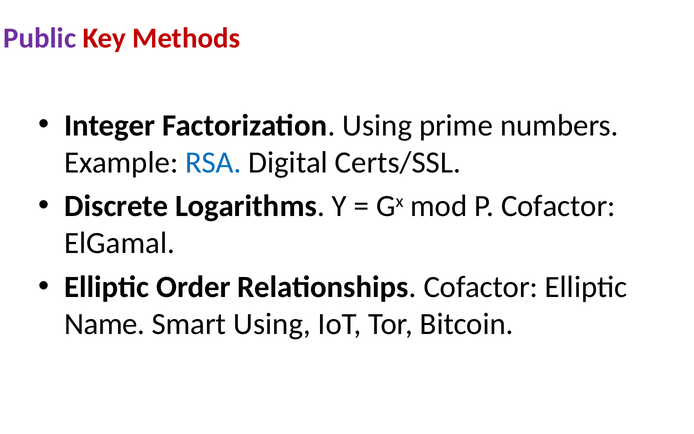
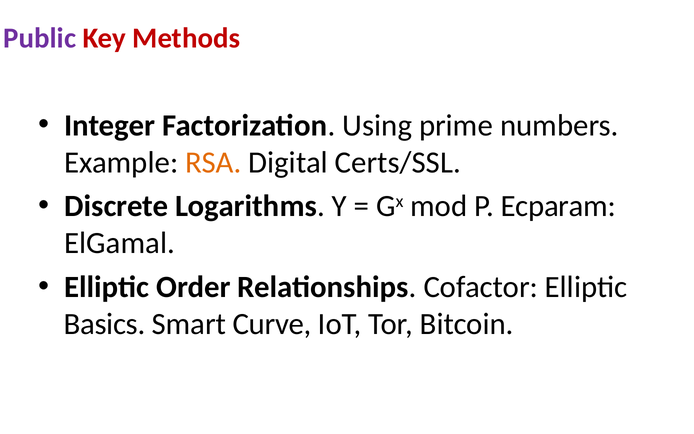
RSA colour: blue -> orange (213, 162)
P Cofactor: Cofactor -> Ecparam (558, 206)
Name: Name -> Basics (105, 324)
Smart Using: Using -> Curve (272, 324)
